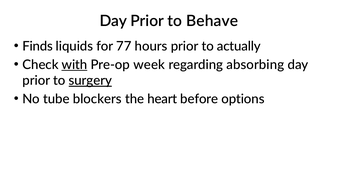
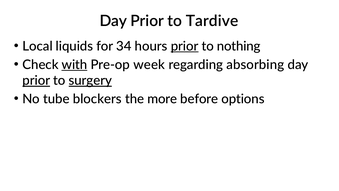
Behave: Behave -> Tardive (212, 21)
Finds: Finds -> Local (38, 46)
77: 77 -> 34 (124, 46)
prior underline: none -> present (185, 46)
actually: actually -> nothing (239, 46)
prior underline: none -> present (36, 80)
heart: heart -> more (162, 99)
